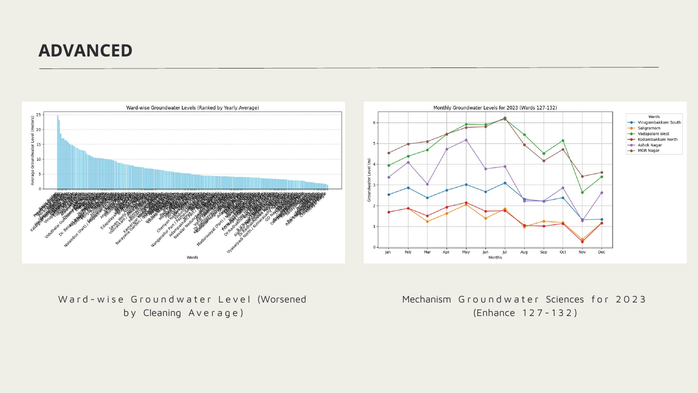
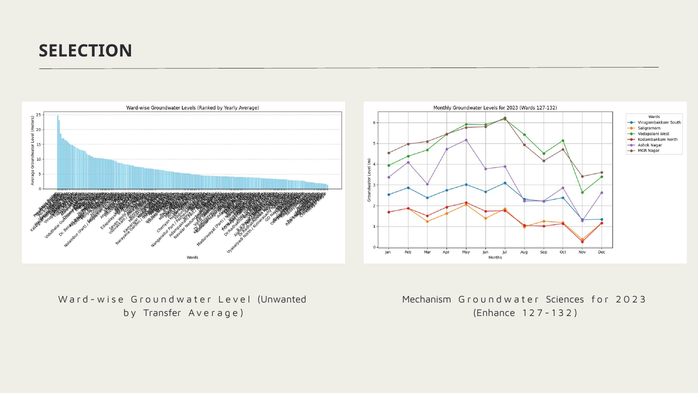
ADVANCED: ADVANCED -> SELECTION (86, 51)
Worsened: Worsened -> Unwanted (282, 299)
Cleaning: Cleaning -> Transfer (162, 313)
